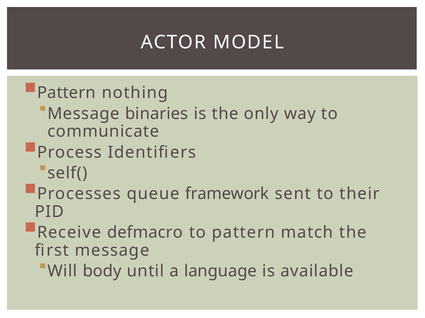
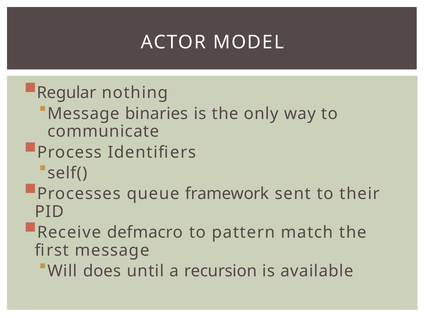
Pattern: Pattern -> Regular (67, 93)
body: body -> does (102, 272)
language: language -> recursion (221, 272)
